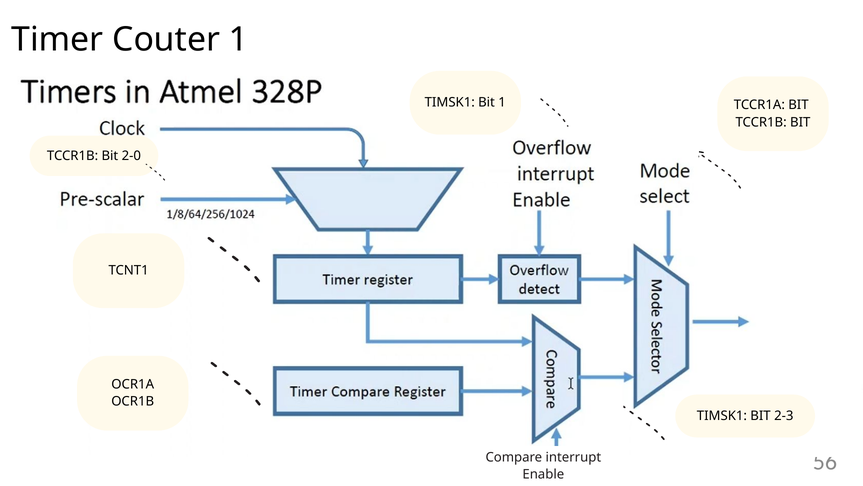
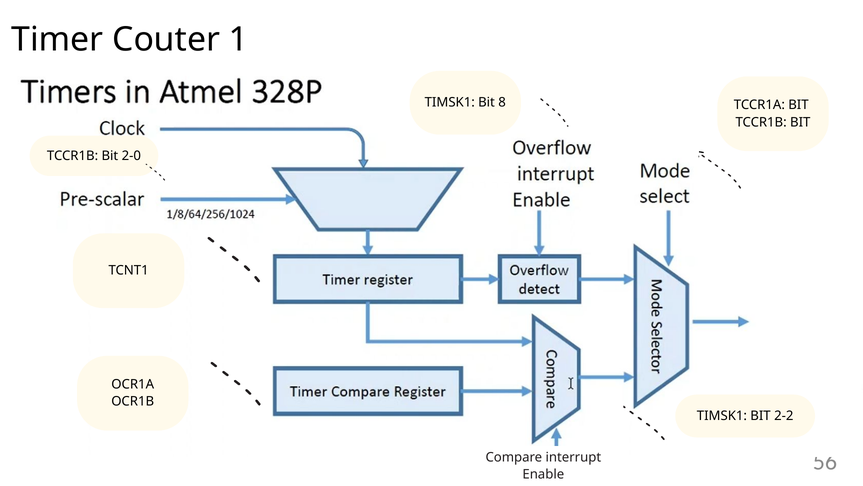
Bit 1: 1 -> 8 (502, 102)
2-3: 2-3 -> 2-2 (784, 415)
